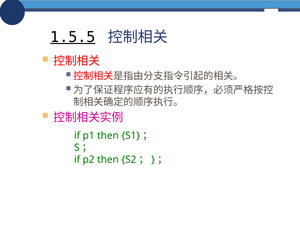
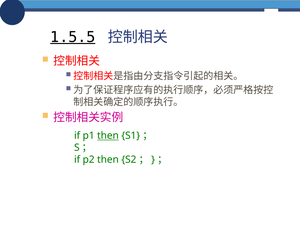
then underline: none -> present (108, 136)
